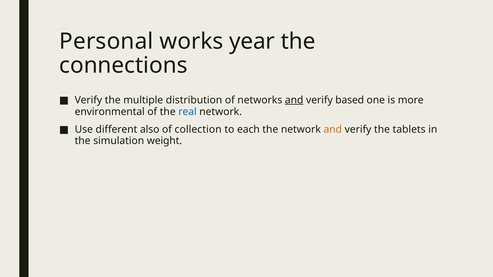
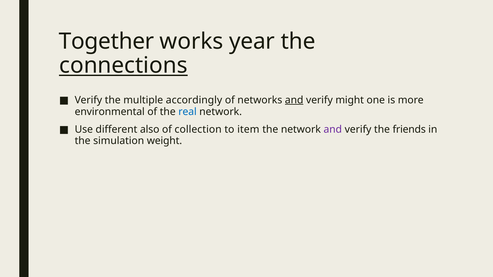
Personal: Personal -> Together (107, 41)
connections underline: none -> present (123, 66)
distribution: distribution -> accordingly (194, 100)
based: based -> might (350, 100)
each: each -> item (248, 130)
and colour: orange -> purple (333, 130)
tablets: tablets -> friends (409, 130)
